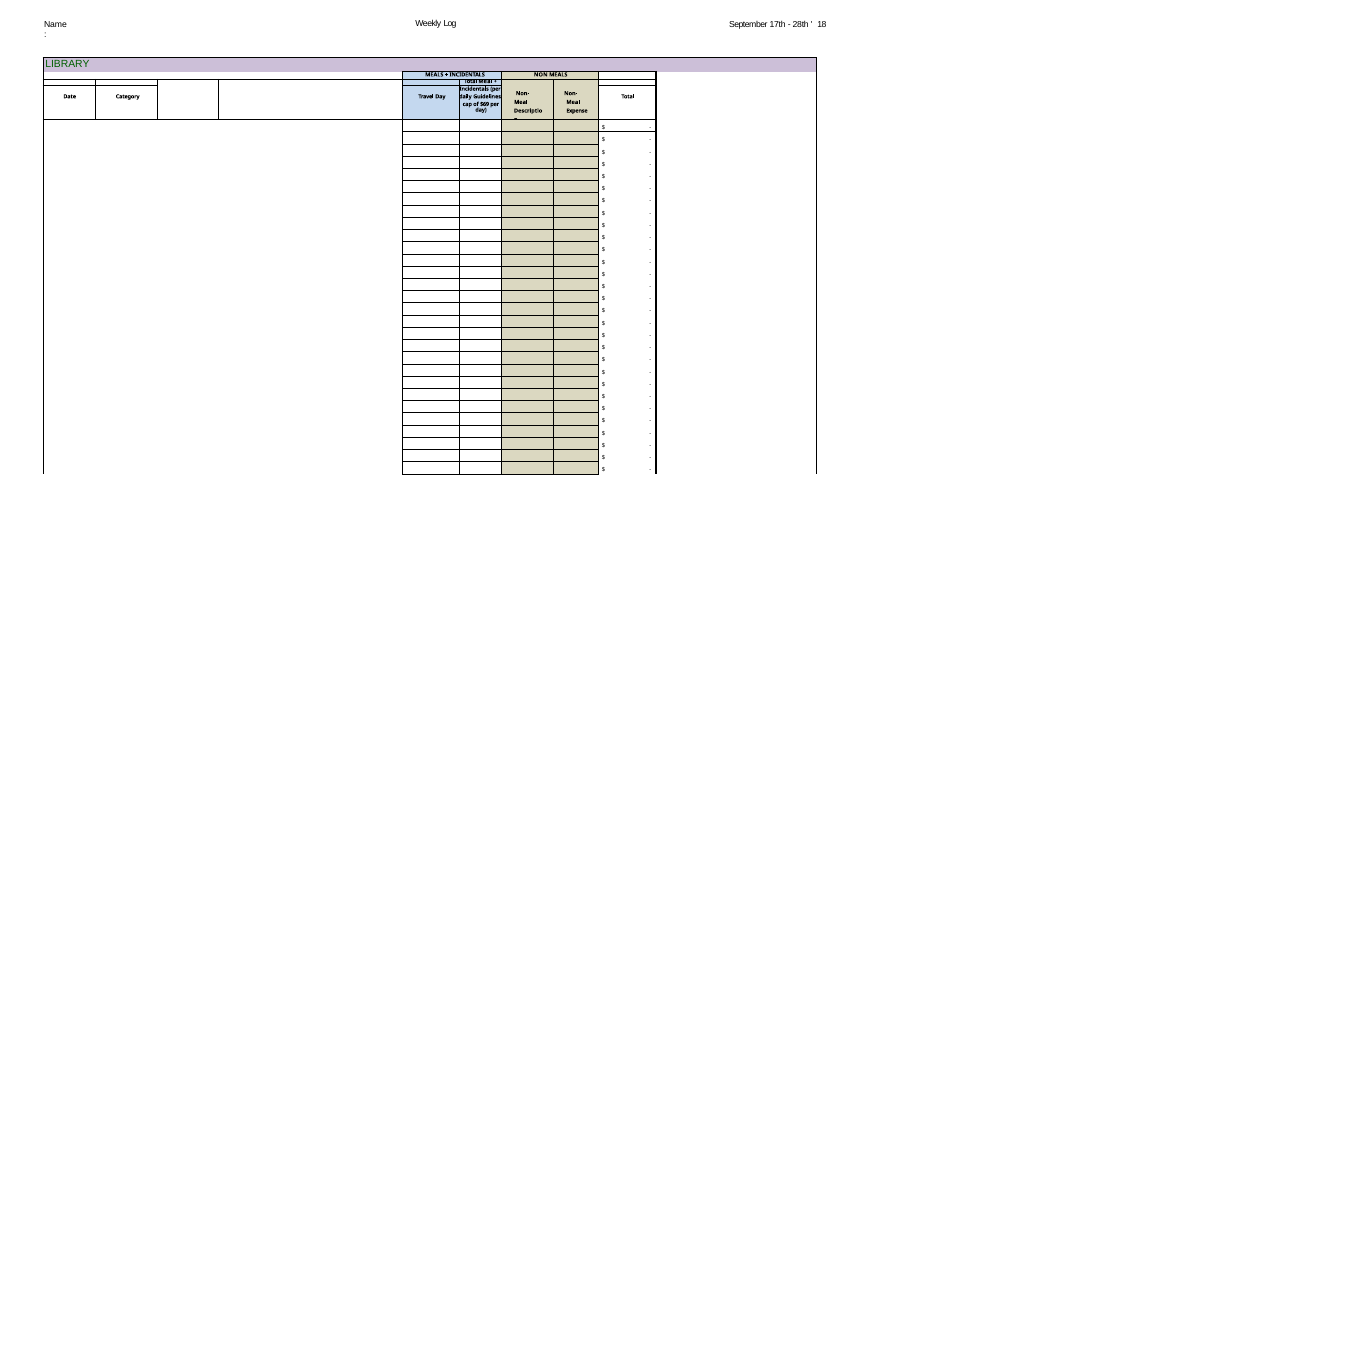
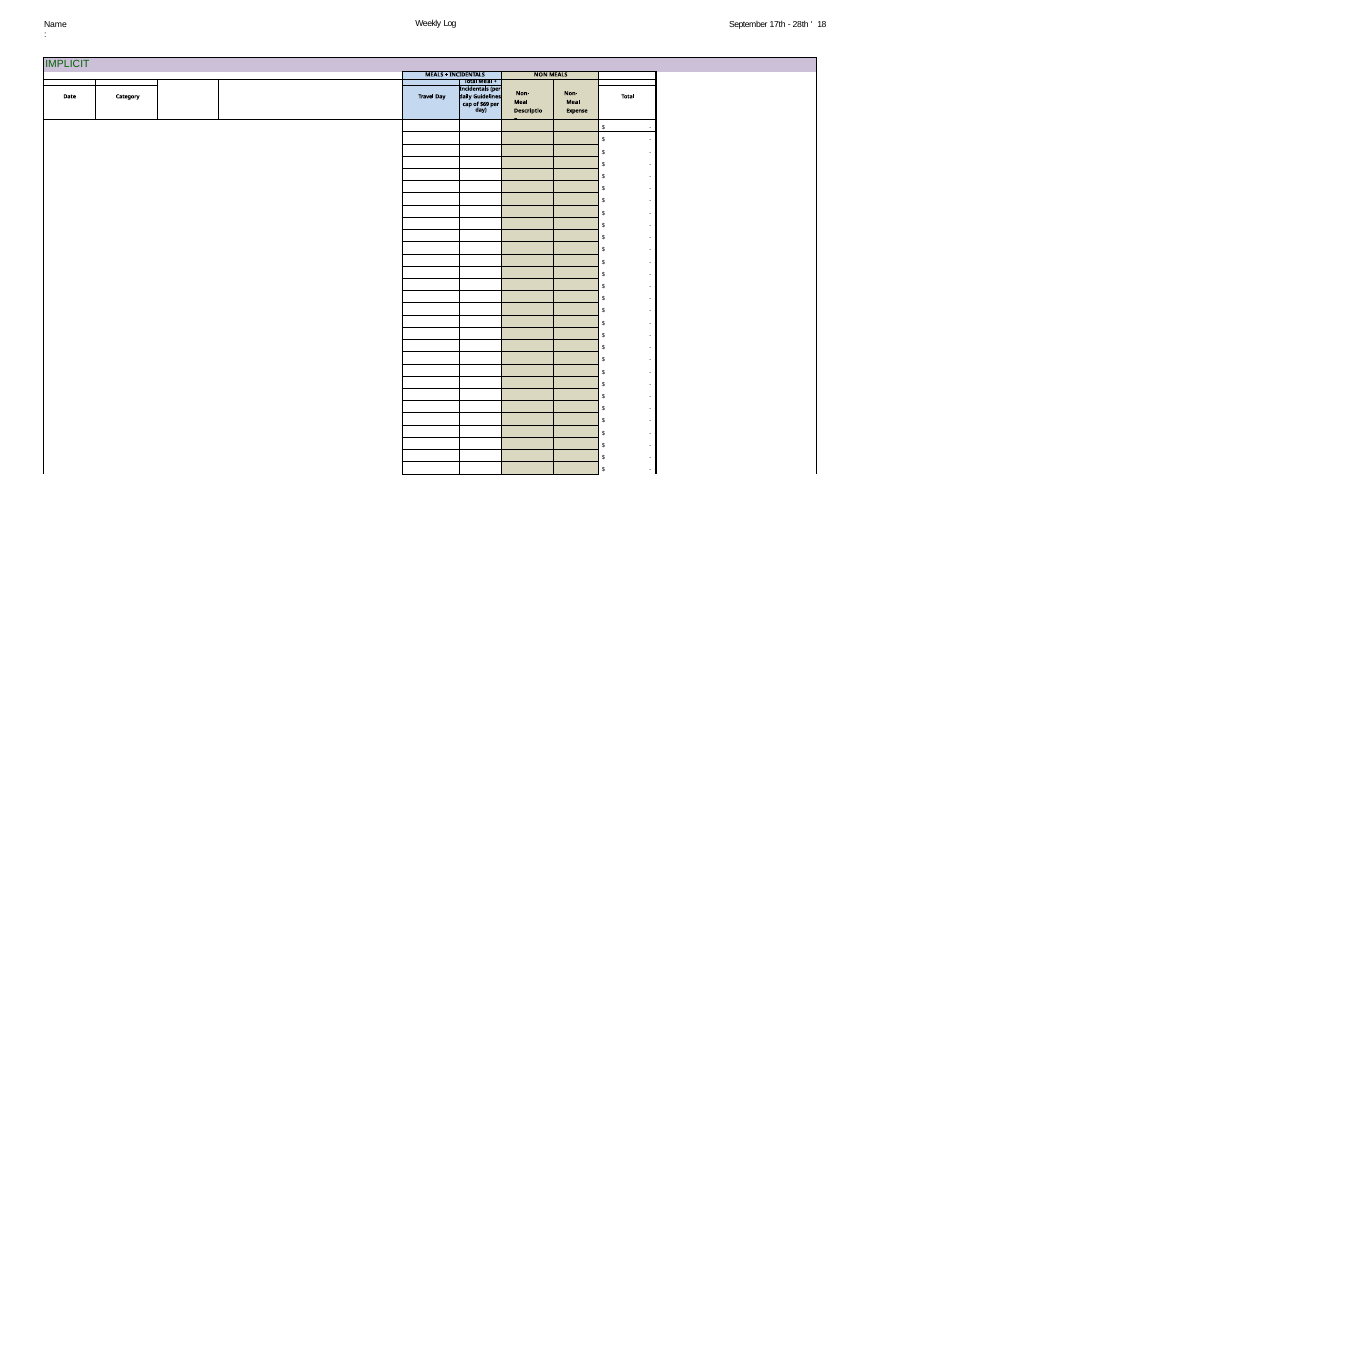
LIBRARY: LIBRARY -> IMPLICIT (67, 64)
